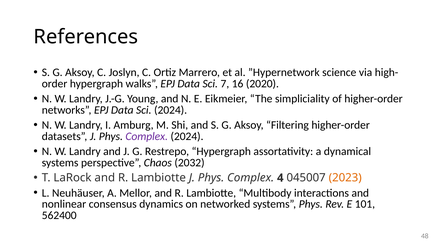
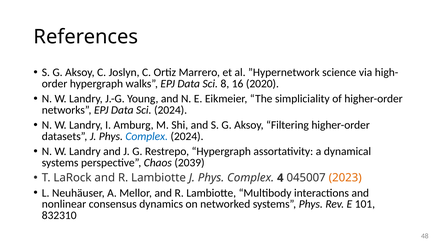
7: 7 -> 8 (225, 84)
Complex colour: purple -> blue (147, 137)
2032: 2032 -> 2039 (190, 163)
562400: 562400 -> 832310 (59, 216)
